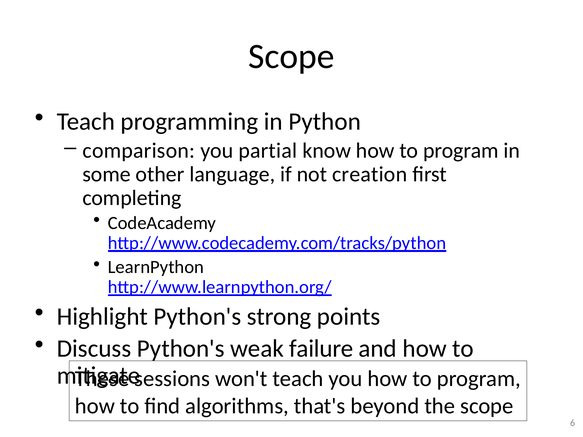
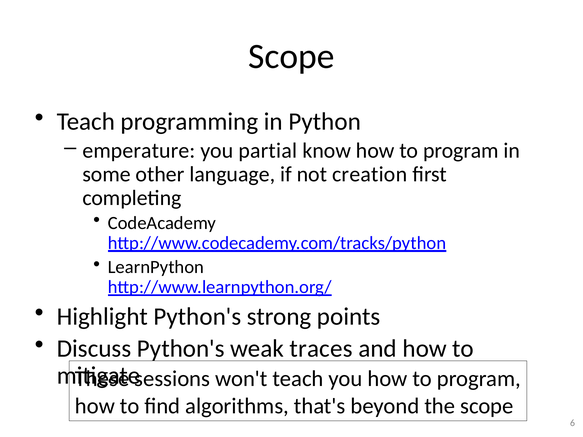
comparison: comparison -> emperature (139, 151)
failure: failure -> traces (321, 349)
